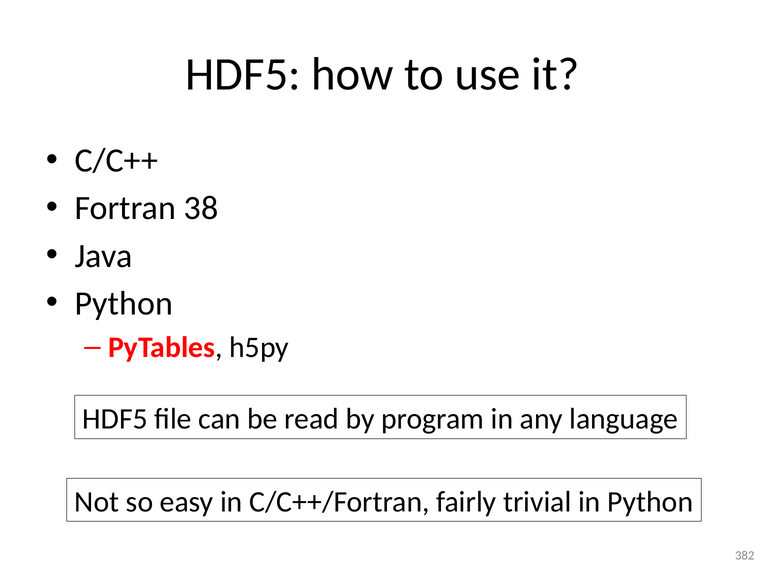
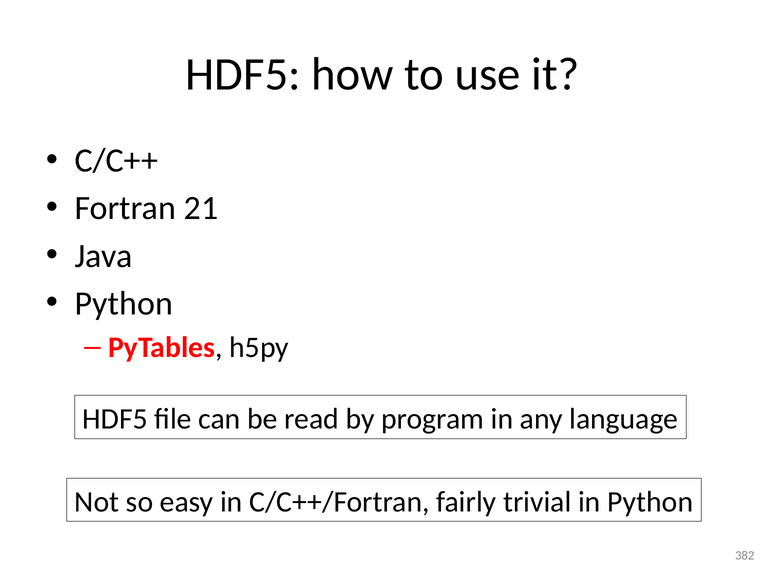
38: 38 -> 21 (201, 208)
